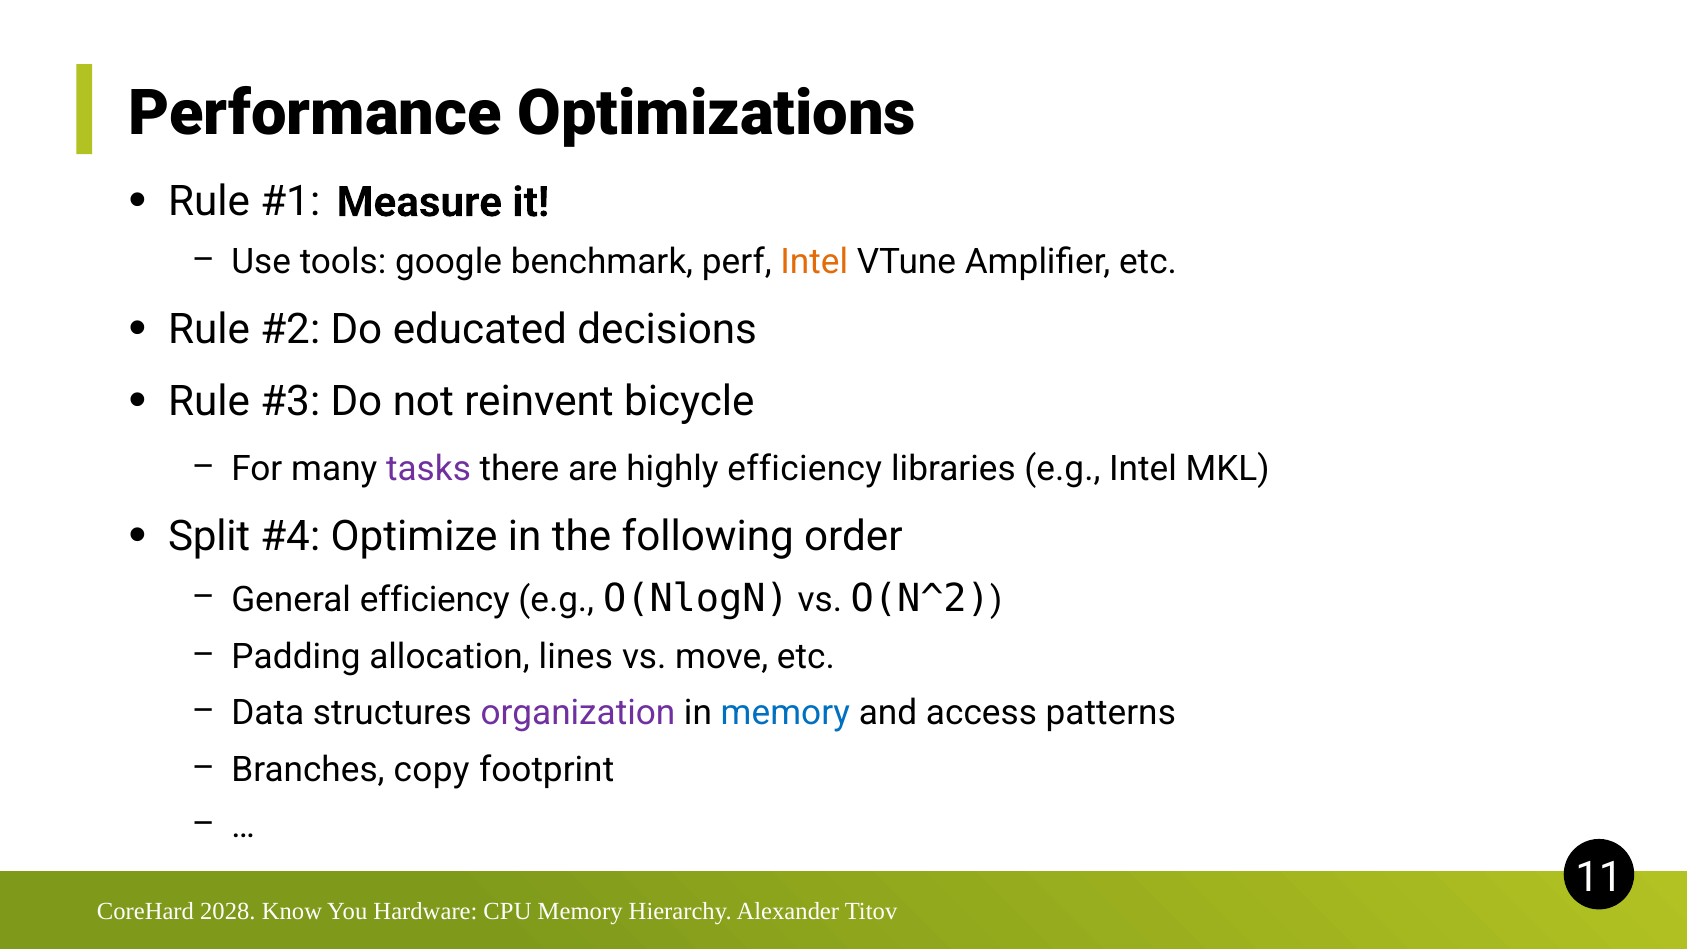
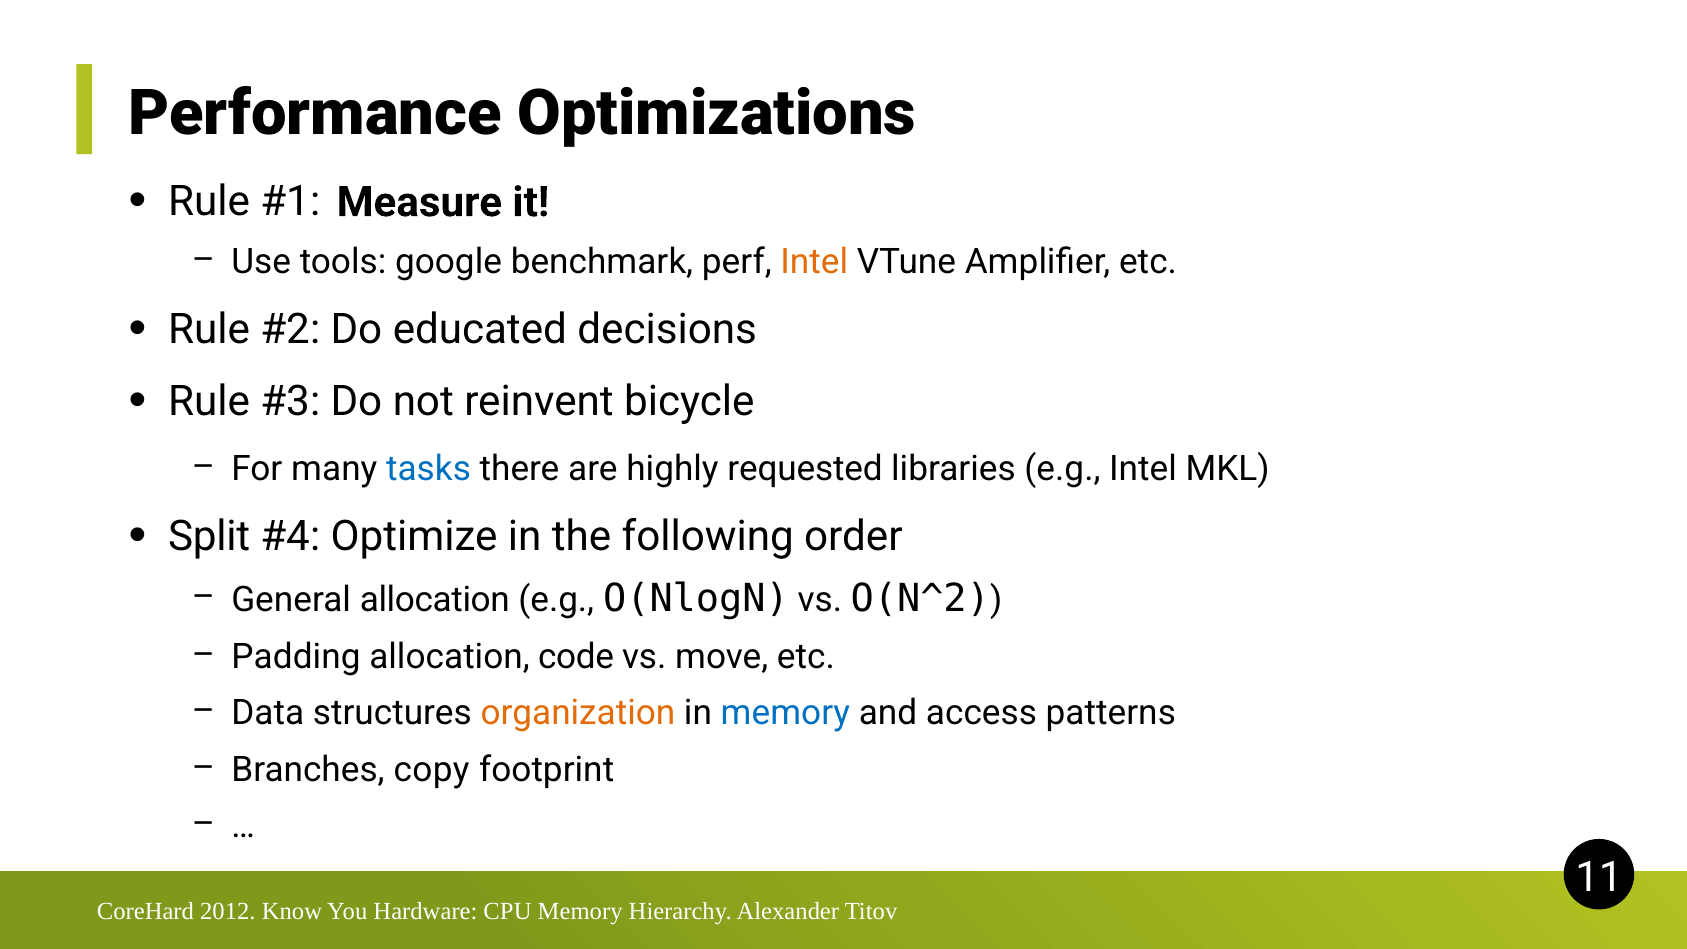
tasks colour: purple -> blue (428, 469)
highly efficiency: efficiency -> requested (805, 469)
General efficiency: efficiency -> allocation (435, 600)
lines: lines -> code (576, 657)
organization colour: purple -> orange (578, 713)
2028: 2028 -> 2012 (228, 911)
